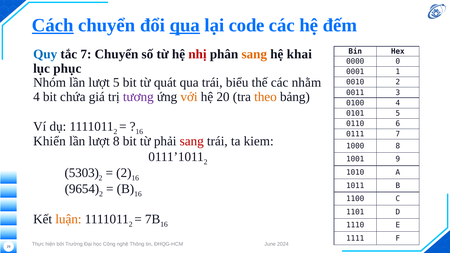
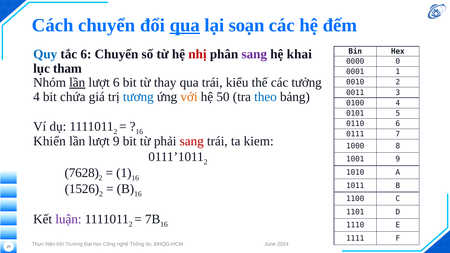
Cách underline: present -> none (53, 25)
code: code -> soạn (247, 25)
tắc 7: 7 -> 6 (86, 54)
sang colour: orange -> purple (254, 54)
phục: phục -> tham (67, 68)
lần underline: none -> present (77, 83)
lượt 5: 5 -> 6 (116, 83)
quát: quát -> thay (165, 83)
biểu: biểu -> kiểu (237, 83)
nhằm: nhằm -> tưởng (307, 83)
tương colour: purple -> blue (138, 97)
20: 20 -> 50 (223, 97)
theo colour: orange -> blue (266, 97)
lượt 8: 8 -> 9 (116, 141)
5303: 5303 -> 7628 (82, 173)
2: 2 -> 1 (124, 173)
9654: 9654 -> 1526 (82, 189)
luận colour: orange -> purple (68, 219)
